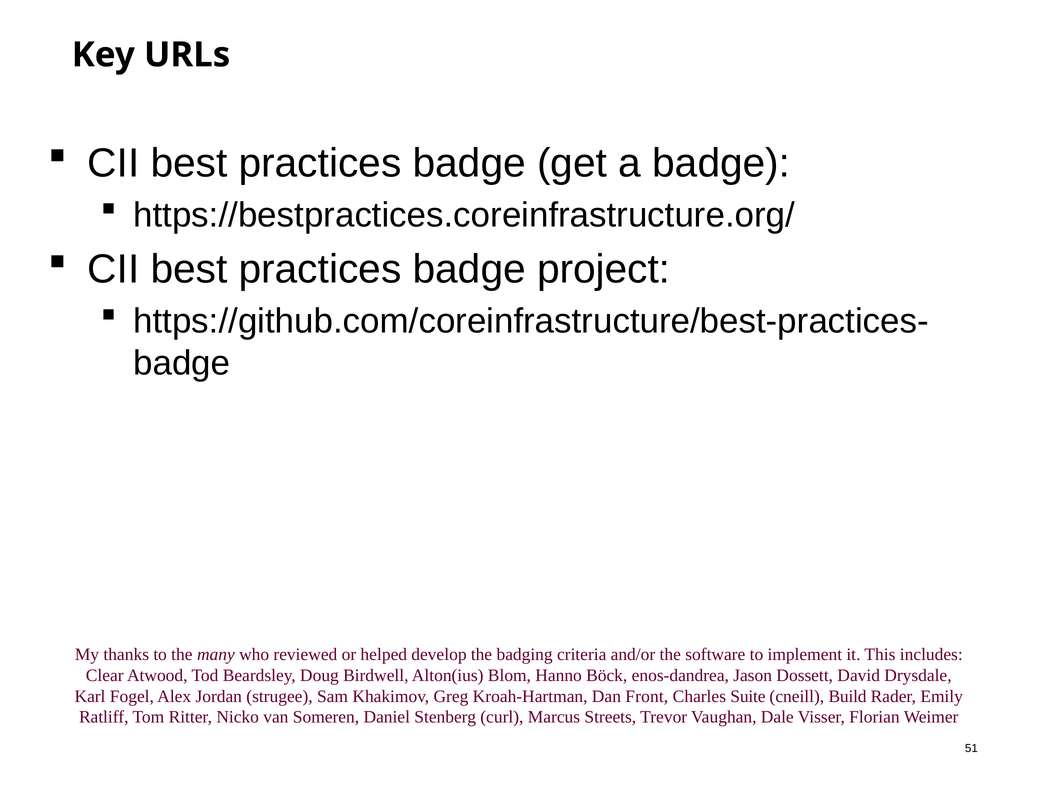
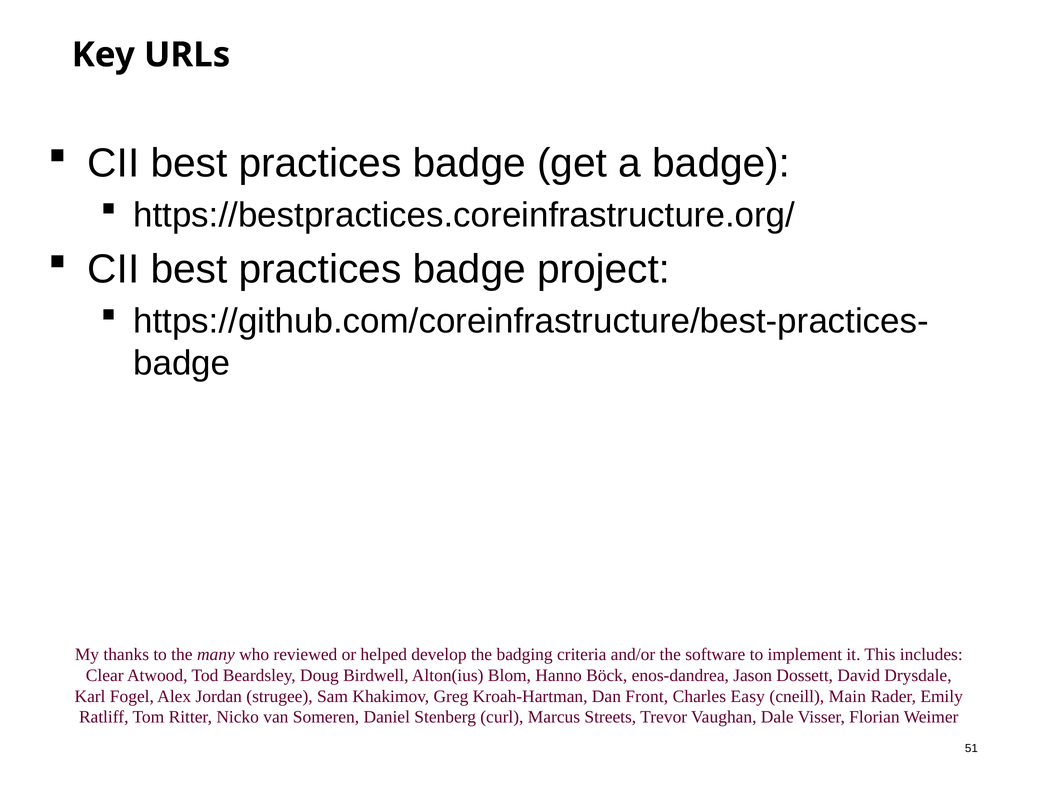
Suite: Suite -> Easy (748, 696)
Build: Build -> Main (847, 696)
